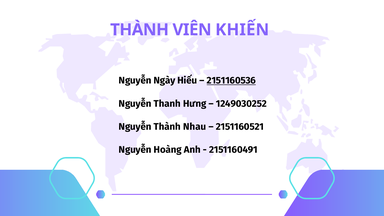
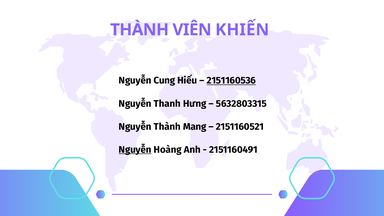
Ngày: Ngày -> Cung (164, 81)
1249030252: 1249030252 -> 5632803315 (241, 104)
Nhau: Nhau -> Mang (195, 127)
Nguyễn underline: none -> present (135, 150)
